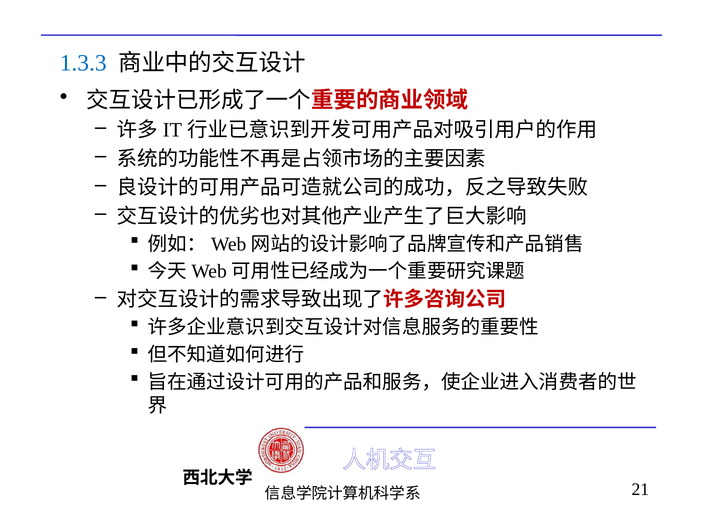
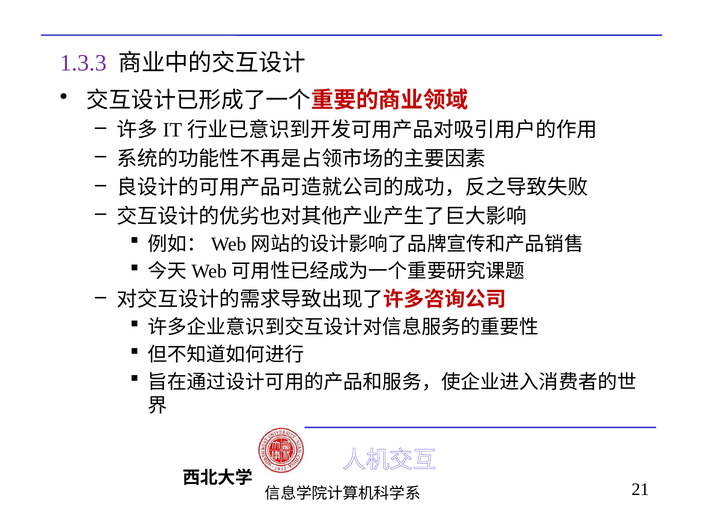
1.3.3 colour: blue -> purple (83, 63)
